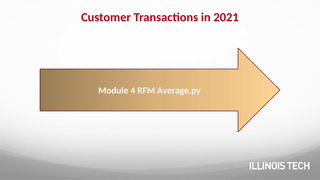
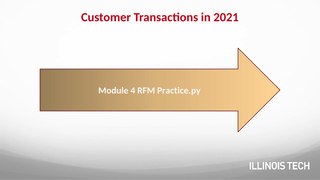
Average.py: Average.py -> Practice.py (179, 91)
